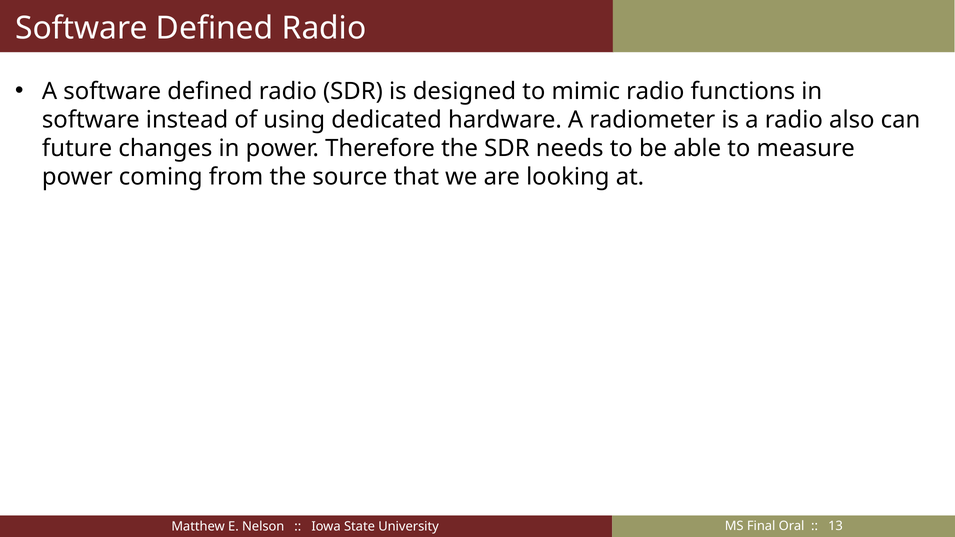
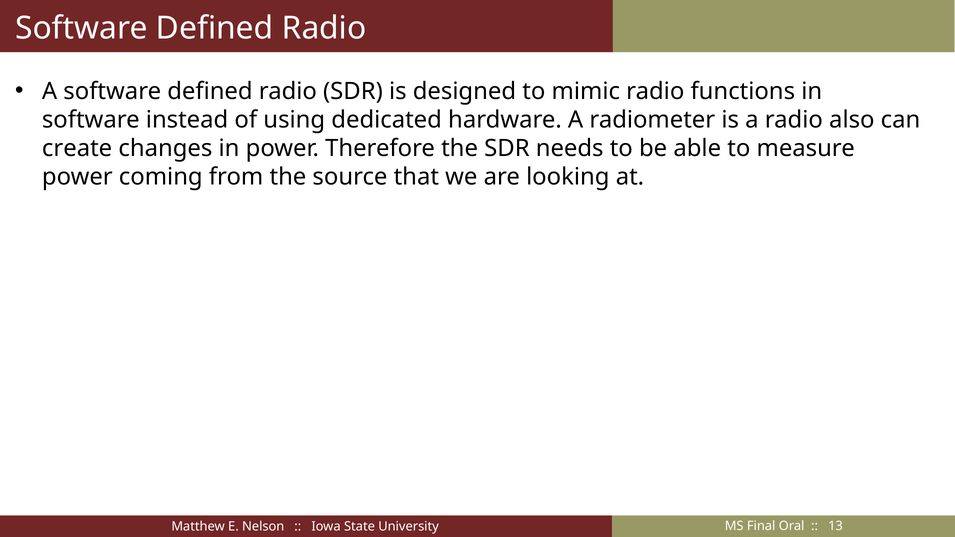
future: future -> create (77, 149)
